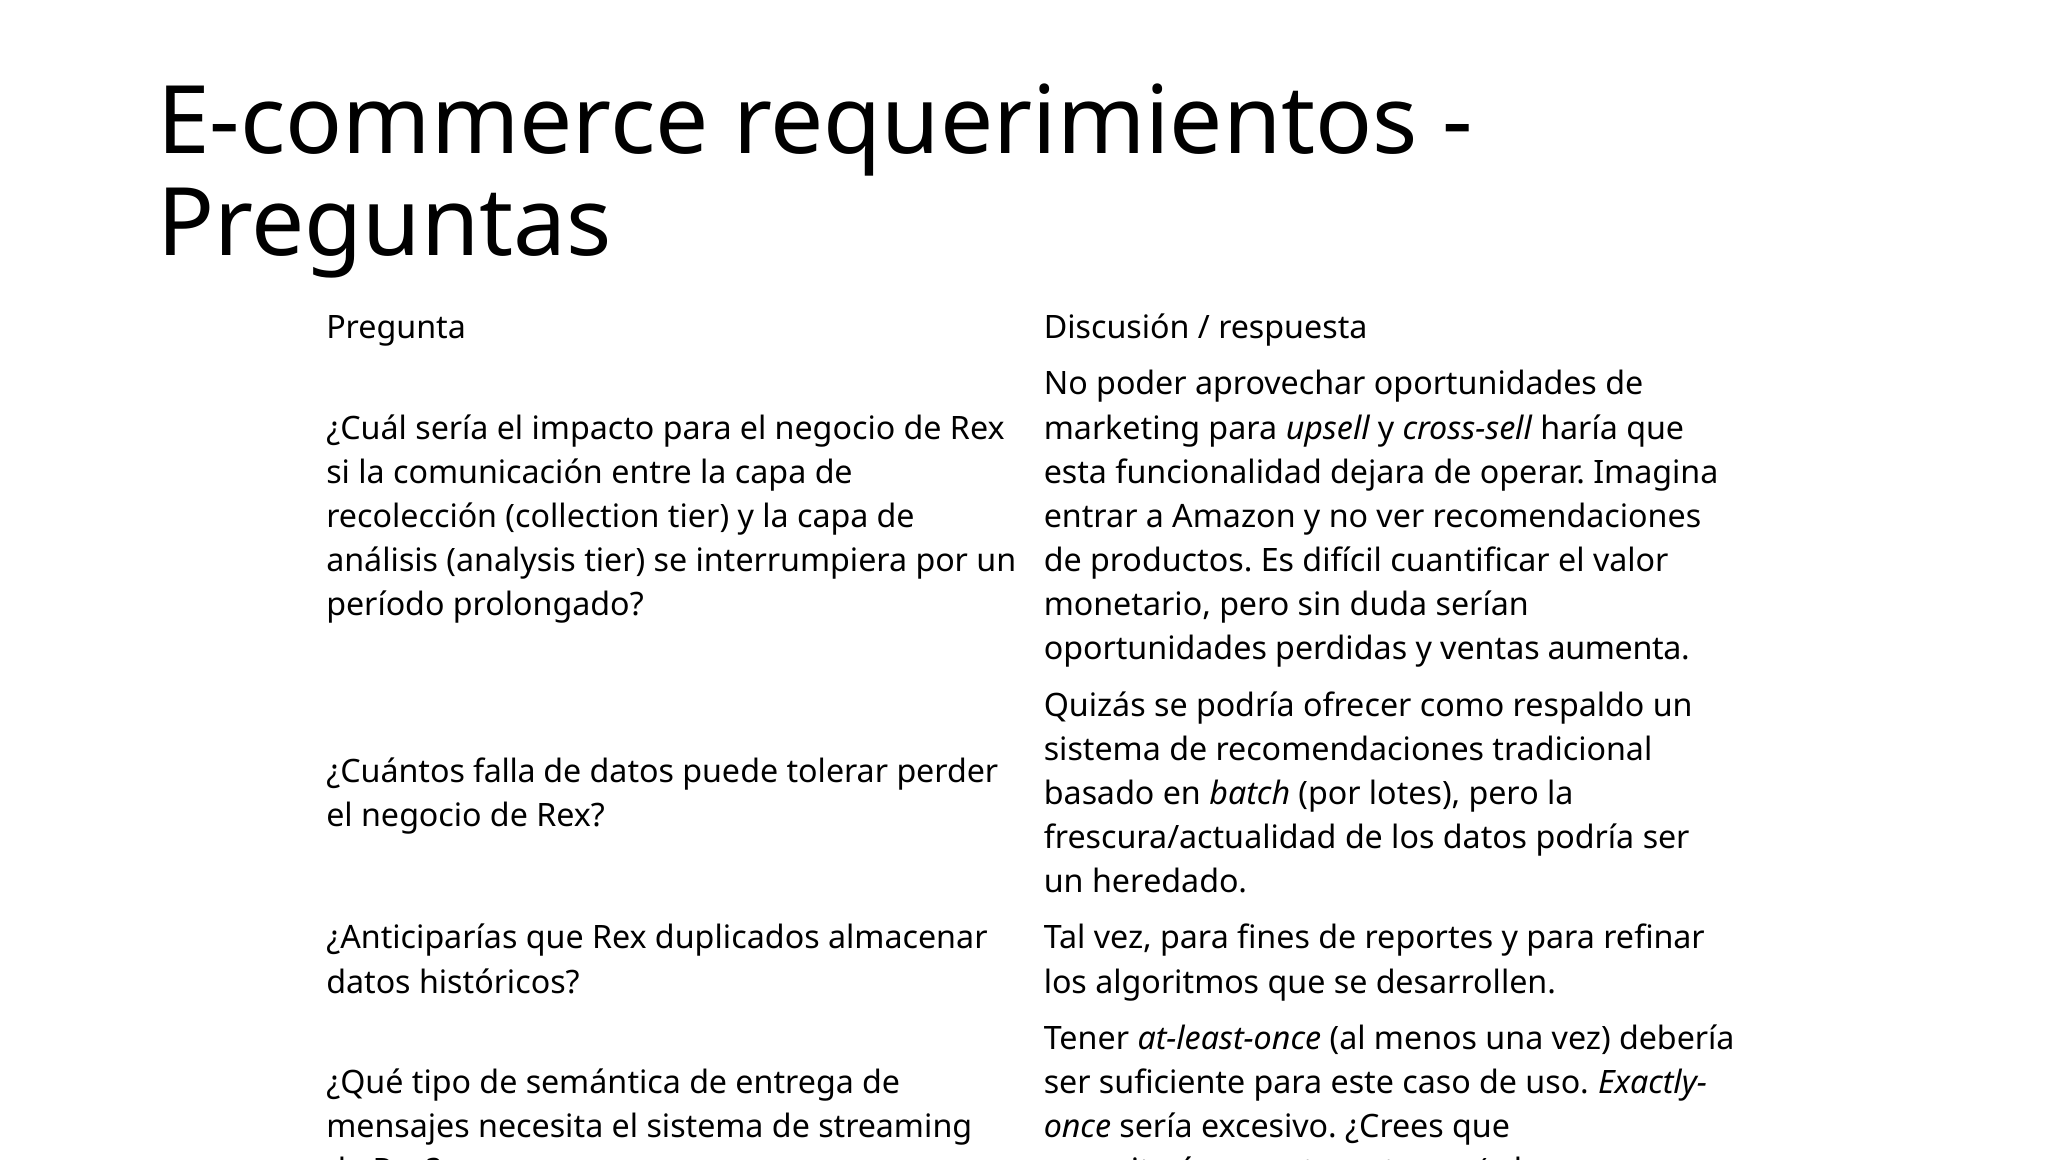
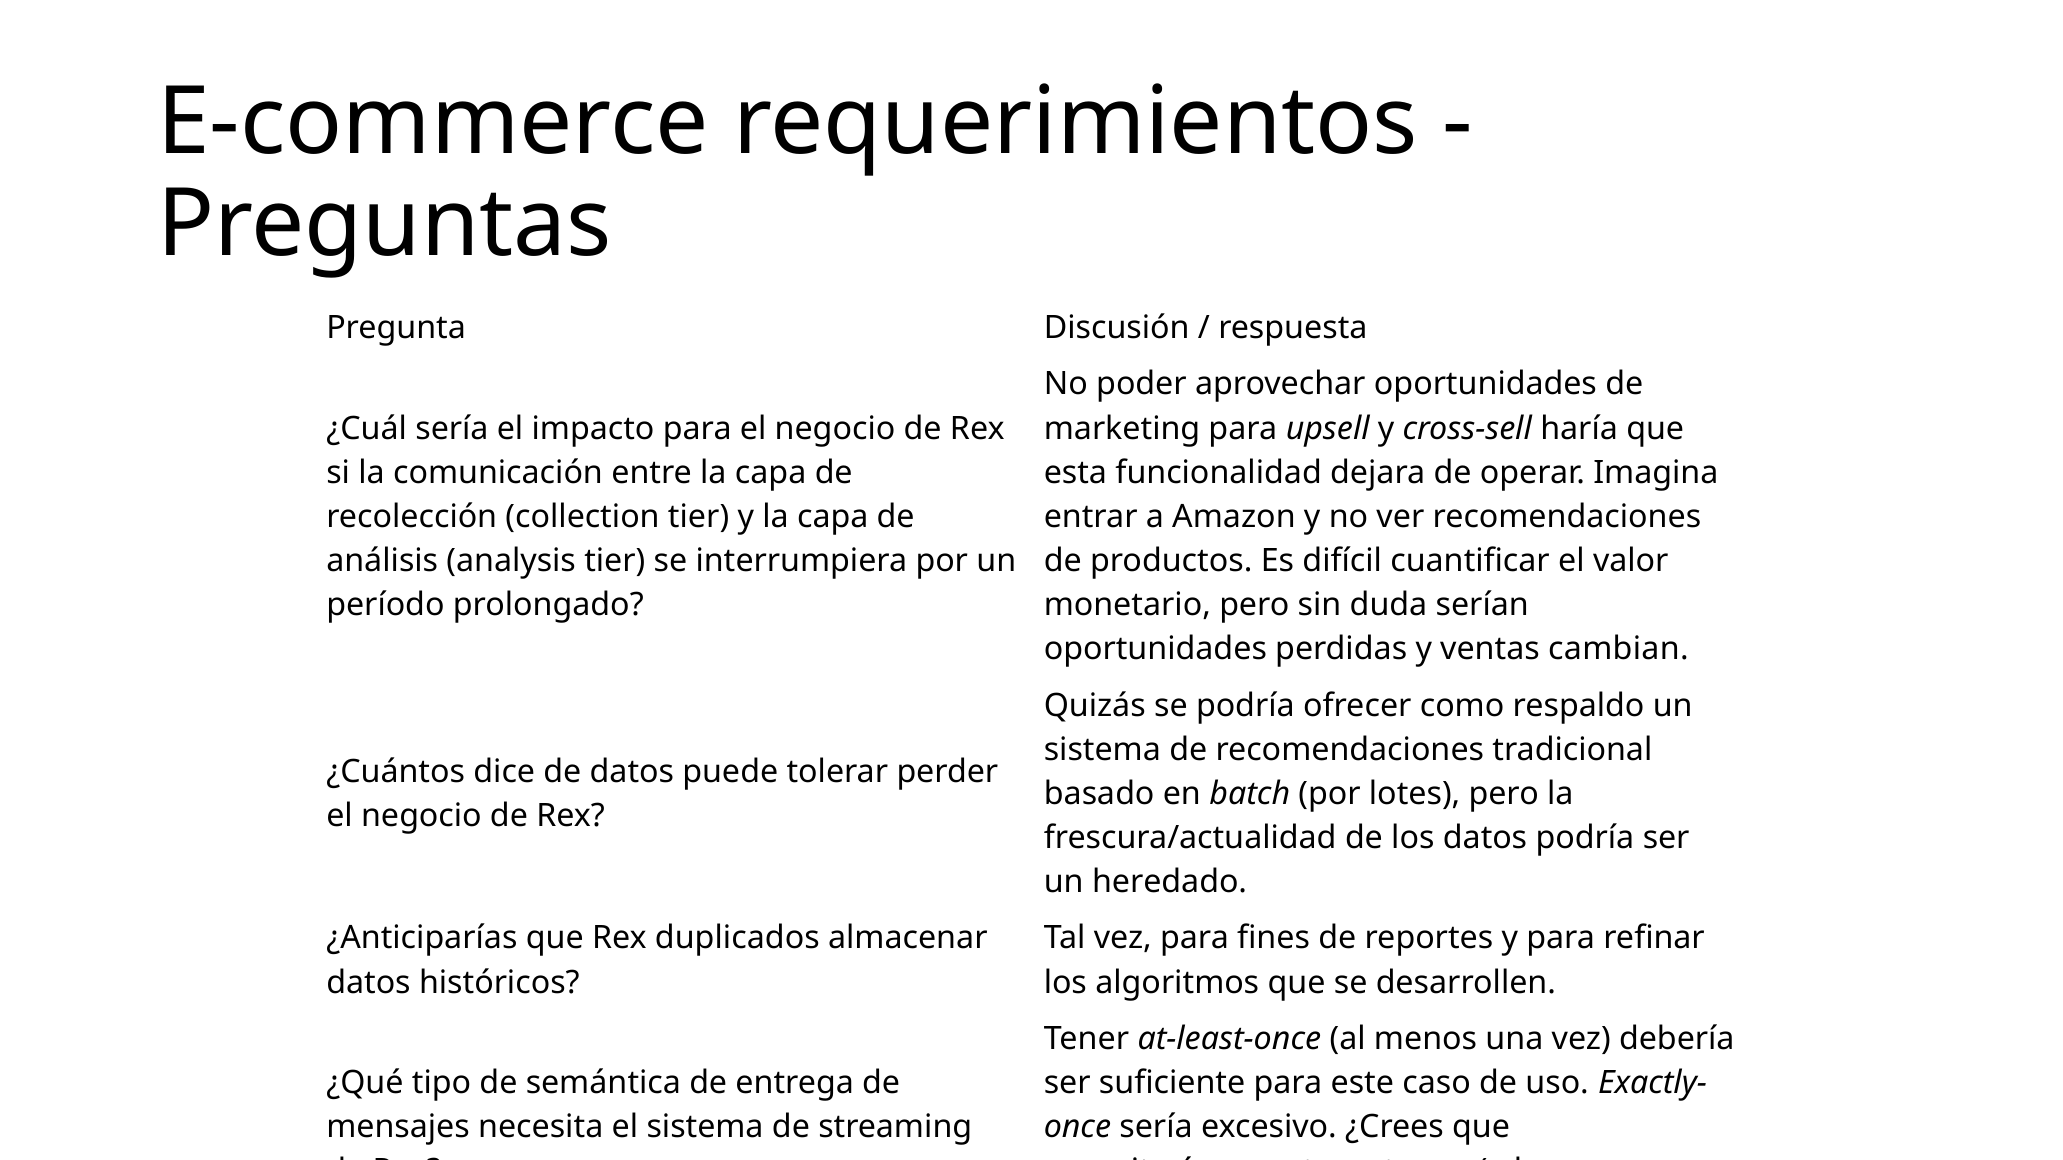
aumenta: aumenta -> cambian (1618, 649)
falla: falla -> dice (504, 772)
